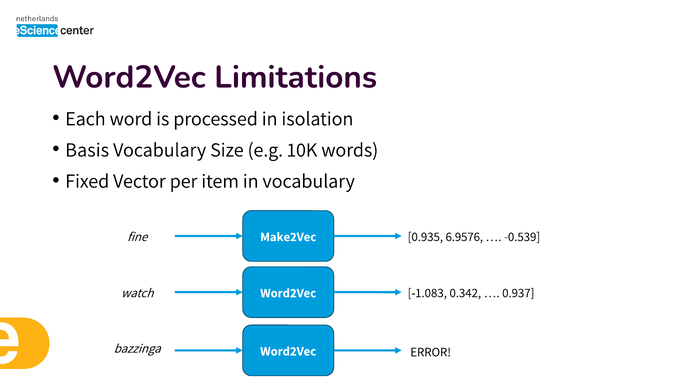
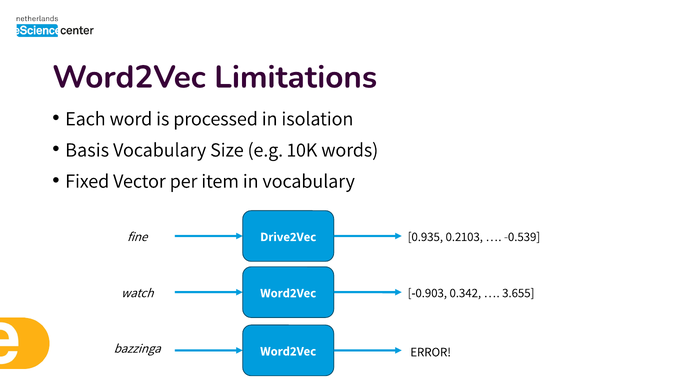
Make2Vec: Make2Vec -> Drive2Vec (288, 237)
6.9576: 6.9576 -> 0.2103 (464, 237)
-1.083: -1.083 -> -0.903 (427, 293)
0.937: 0.937 -> 3.655 (518, 293)
